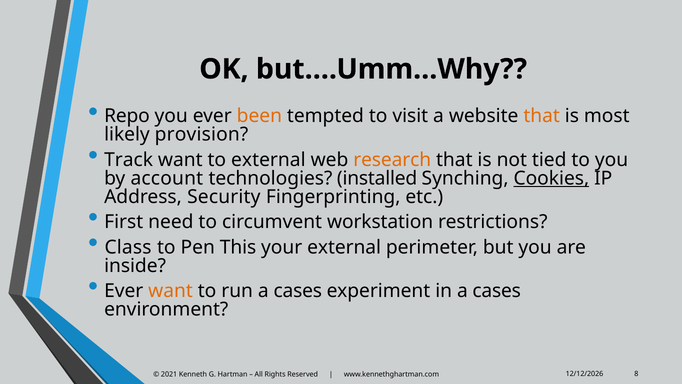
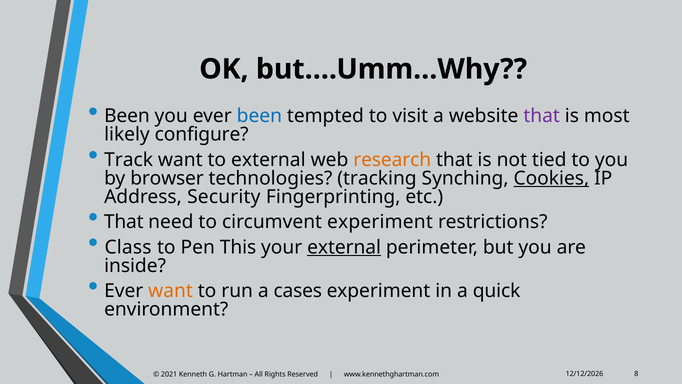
Repo: Repo -> Been (127, 116)
been colour: orange -> blue (259, 116)
that colour: orange -> purple (542, 116)
provision: provision -> configure (202, 134)
account: account -> browser (167, 178)
installed: installed -> tracking (377, 178)
First: First -> That (124, 222)
circumvent workstation: workstation -> experiment (380, 222)
external underline: none -> present (344, 247)
in a cases: cases -> quick (497, 291)
